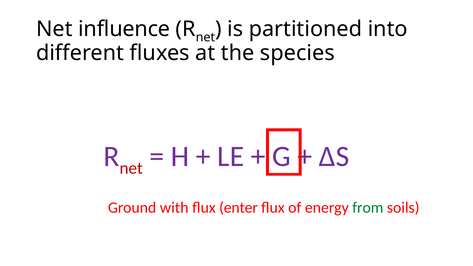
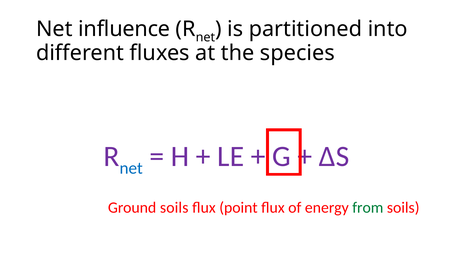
net colour: red -> blue (131, 168)
Ground with: with -> soils (174, 208)
enter: enter -> point (238, 208)
